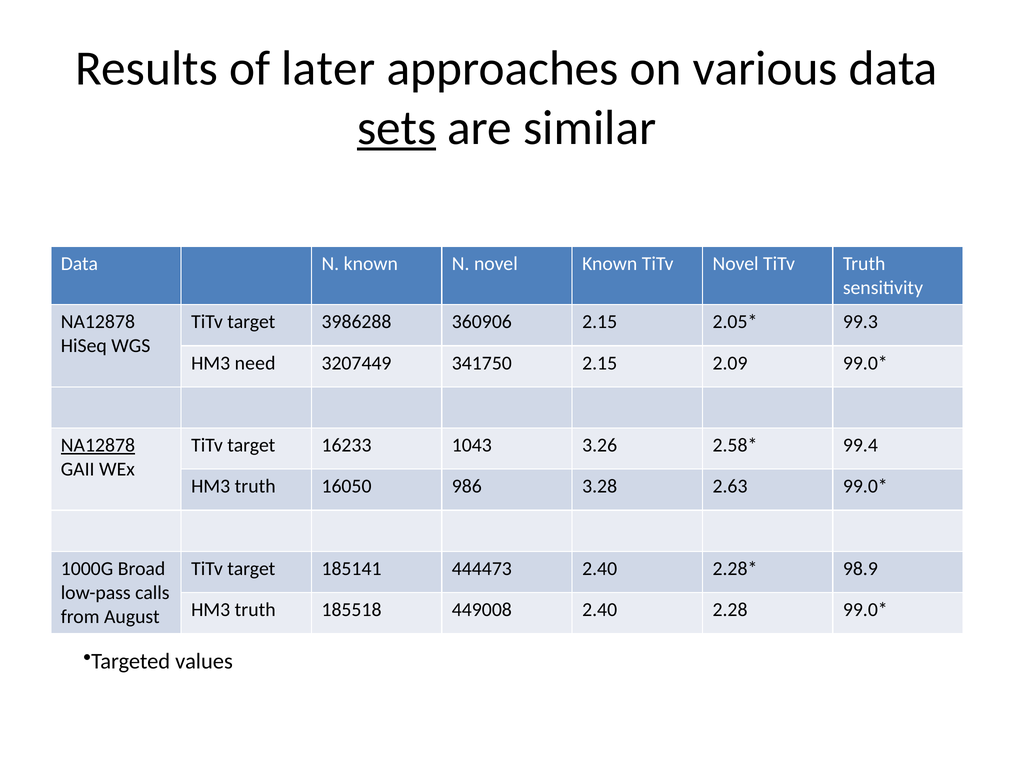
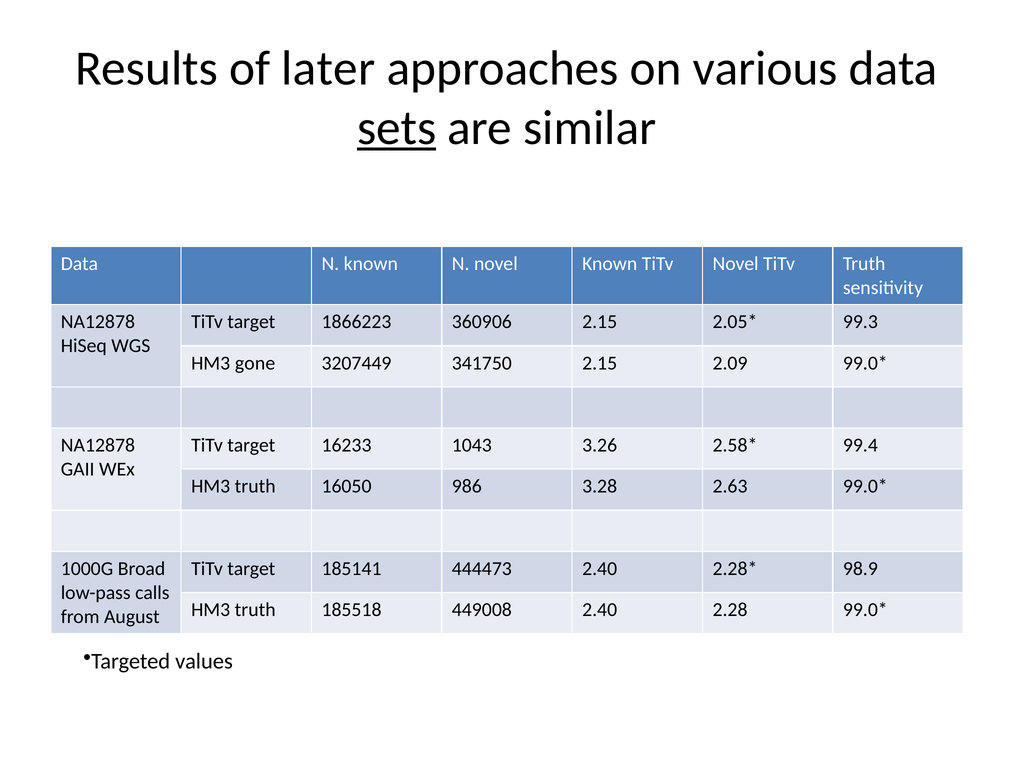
3986288: 3986288 -> 1866223 (356, 322)
need: need -> gone (255, 363)
NA12878 underline: present -> none (98, 445)
